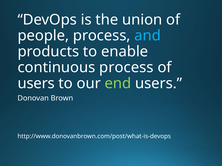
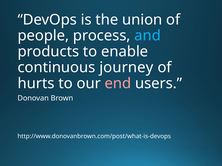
continuous process: process -> journey (126, 68)
users: users -> hurts (36, 84)
end colour: light green -> pink (118, 84)
